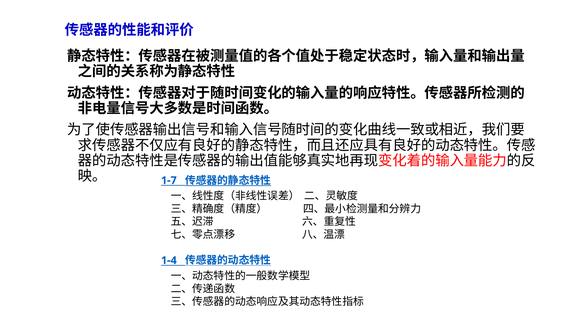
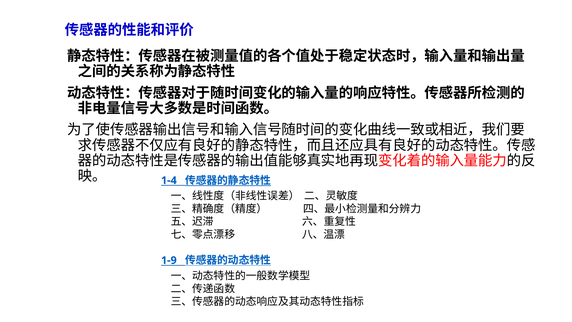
1-7: 1-7 -> 1-4 (169, 180)
1-4: 1-4 -> 1-9 (169, 260)
